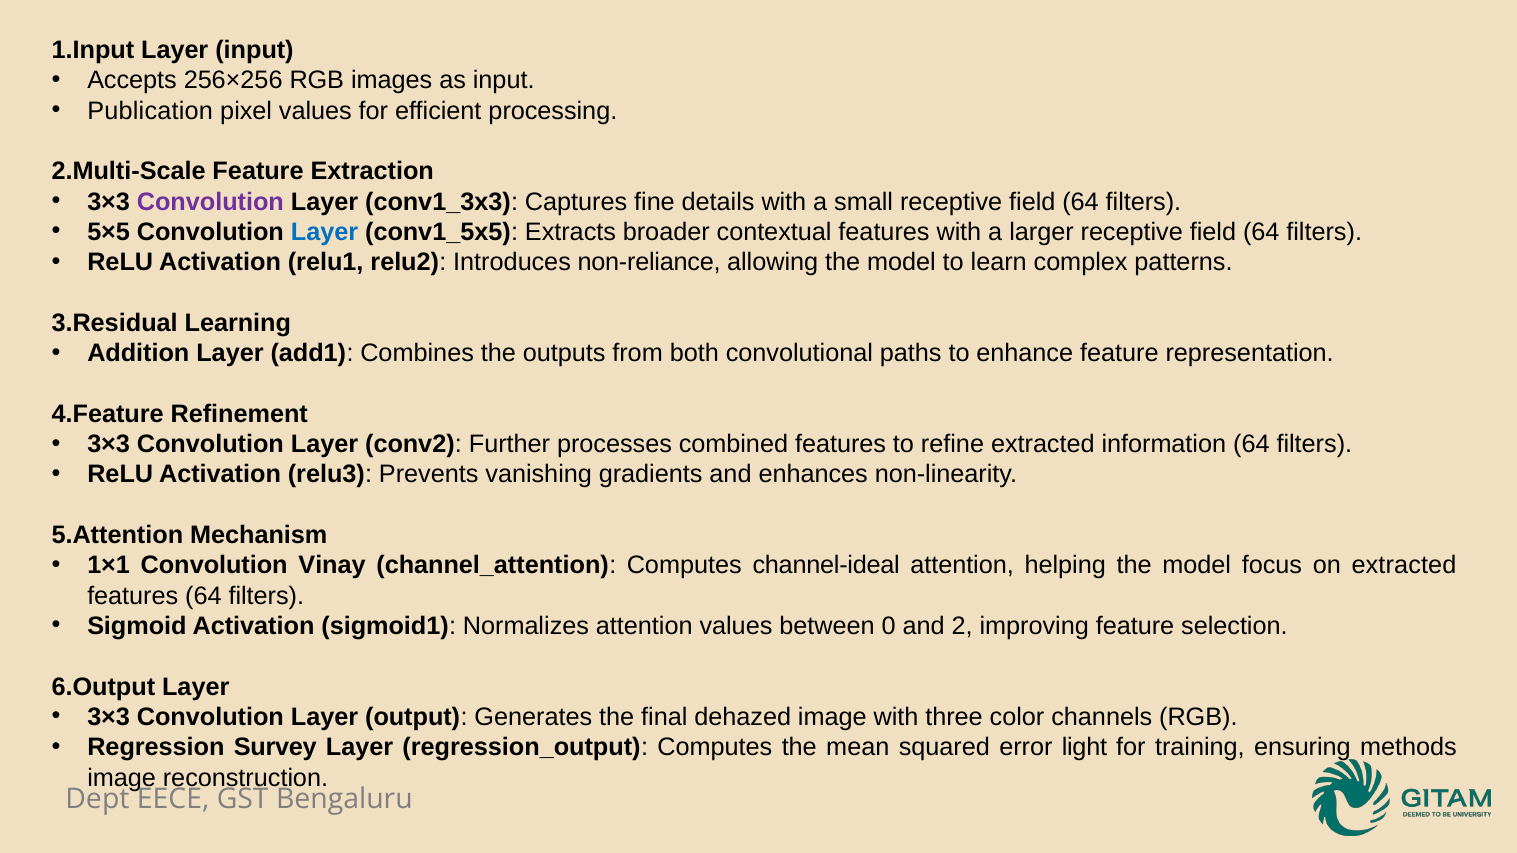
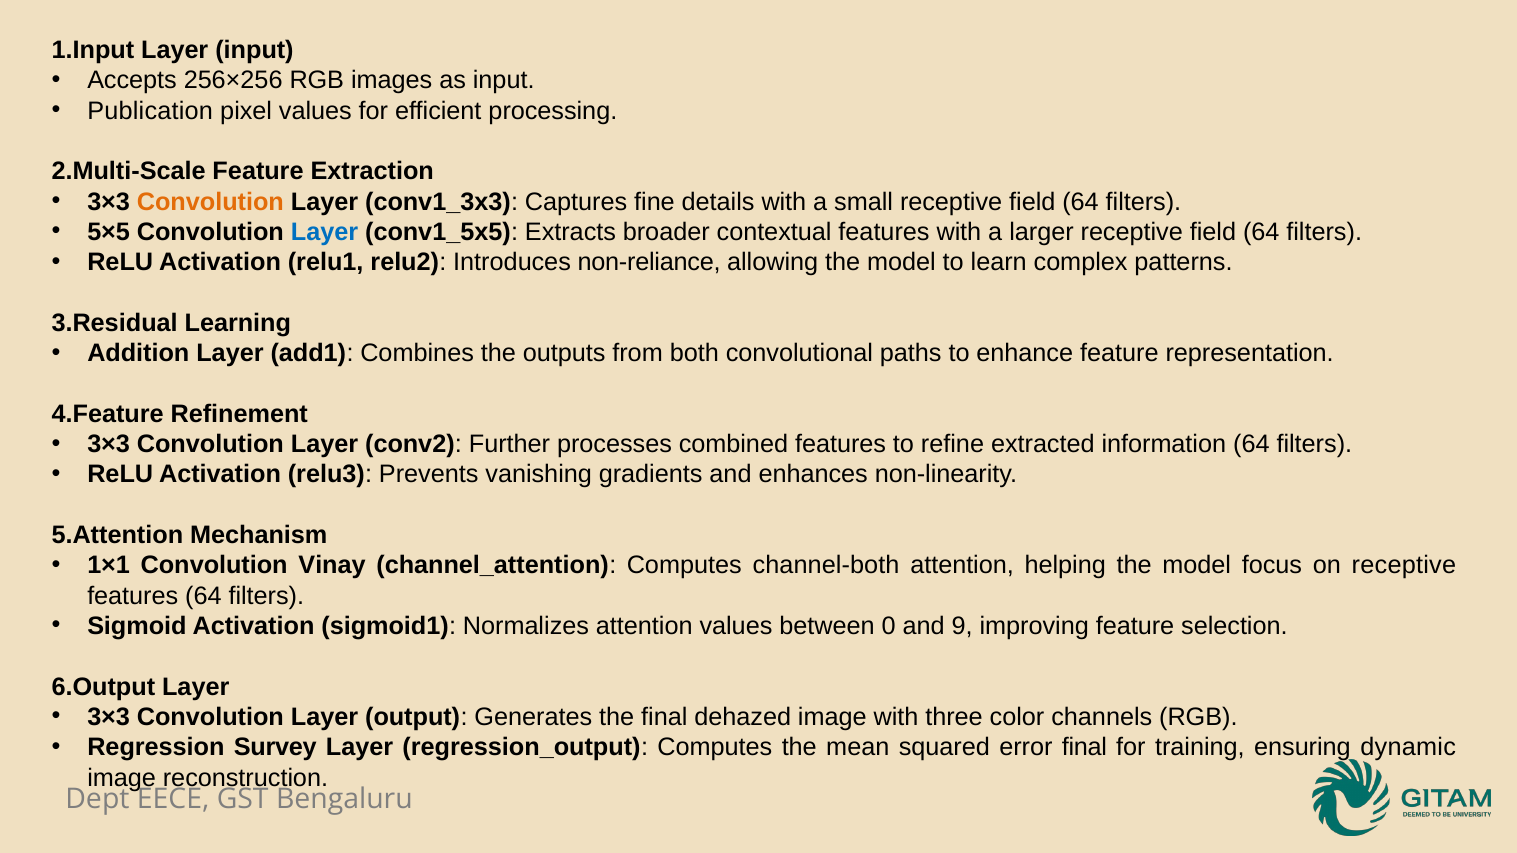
Convolution colour: purple -> orange (210, 202)
channel-ideal: channel-ideal -> channel-both (826, 566)
on extracted: extracted -> receptive (1404, 566)
2: 2 -> 9 (962, 626)
error light: light -> final (1084, 748)
methods: methods -> dynamic (1408, 748)
